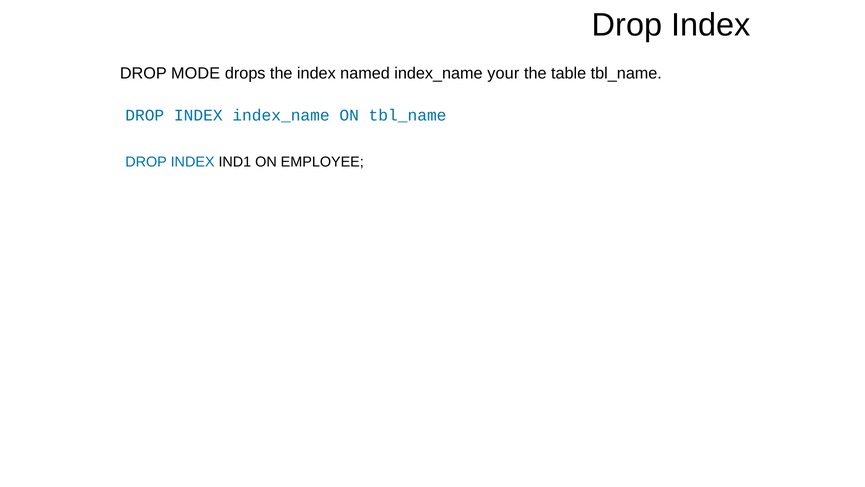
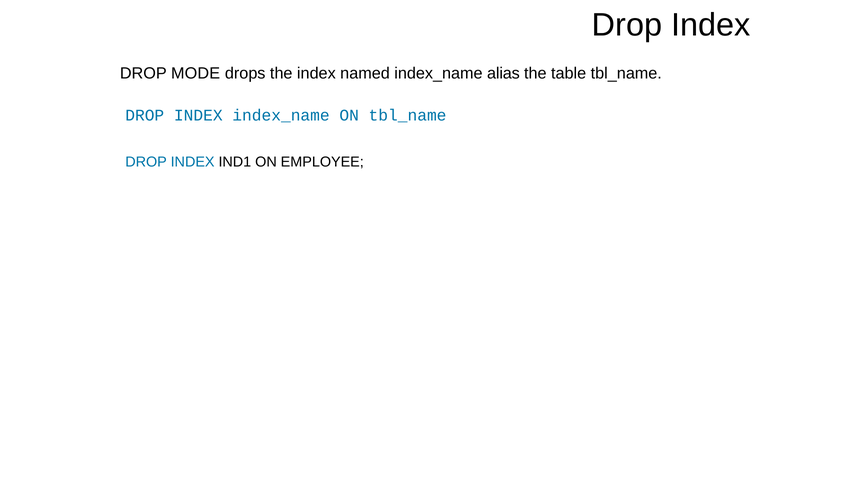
your: your -> alias (503, 74)
